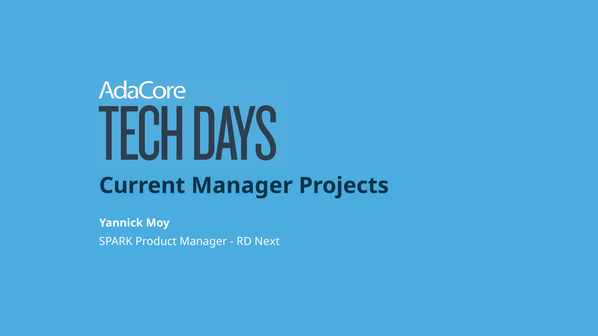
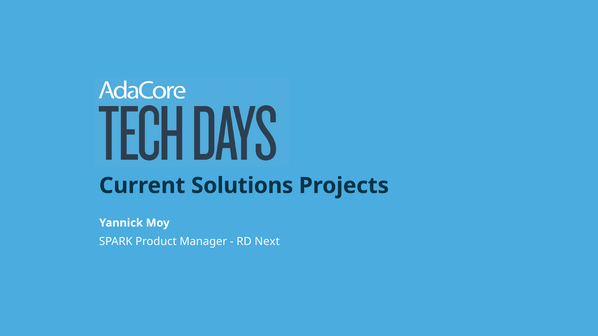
Current Manager: Manager -> Solutions (242, 186)
